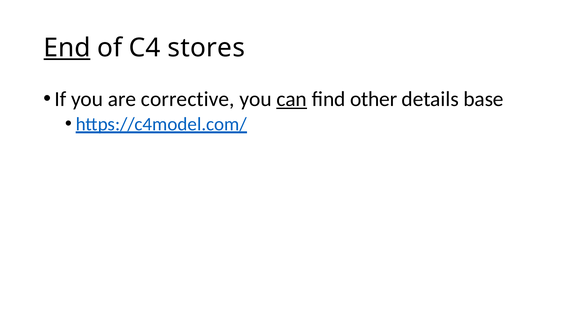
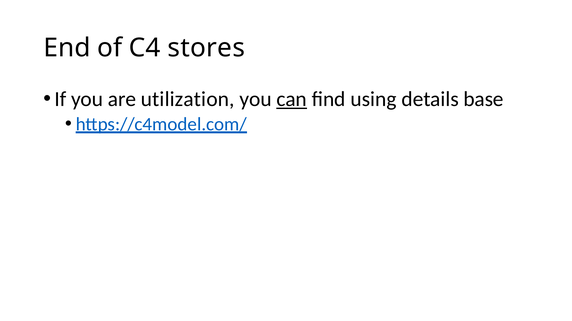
End underline: present -> none (67, 48)
corrective: corrective -> utilization (188, 99)
other: other -> using (373, 99)
